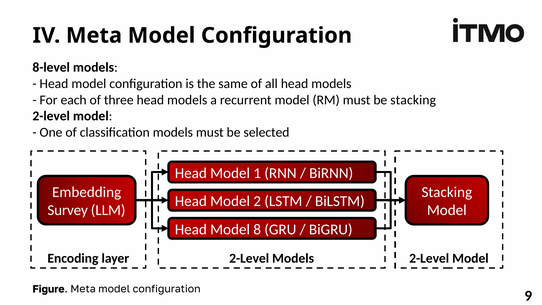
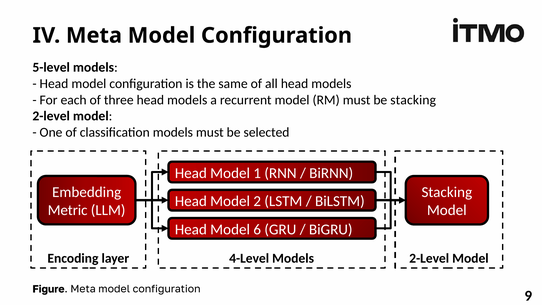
8-level: 8-level -> 5-level (51, 67)
Survey: Survey -> Metric (68, 210)
8: 8 -> 6 (257, 229)
layer 2-Level: 2-Level -> 4-Level (249, 258)
